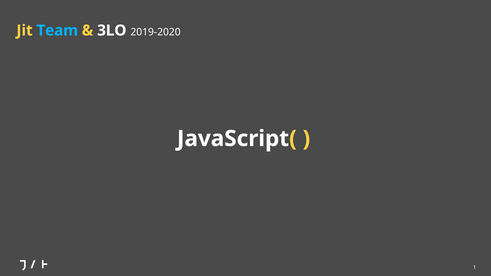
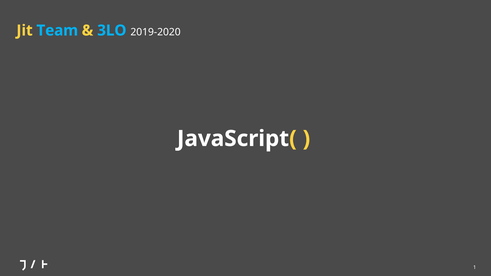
3LO colour: white -> light blue (112, 30)
